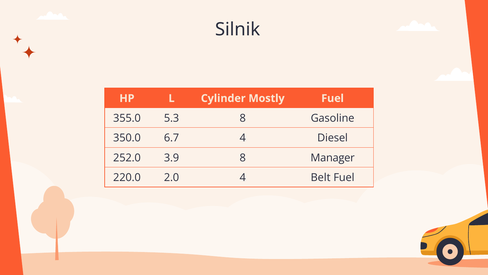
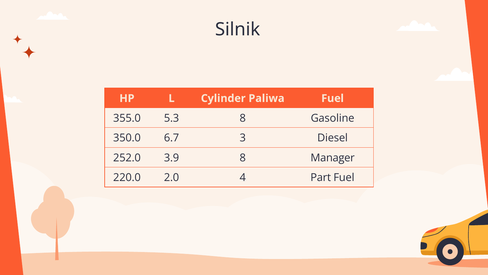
Mostly: Mostly -> Paliwa (266, 98)
6.7 4: 4 -> 3 (243, 138)
Belt: Belt -> Part (321, 177)
